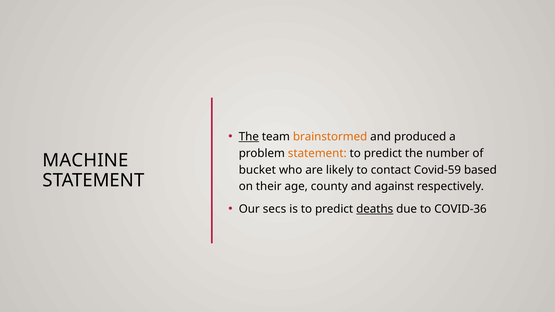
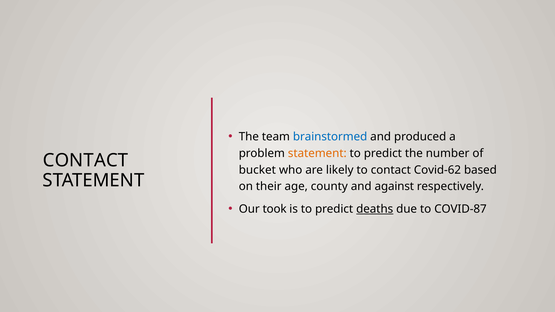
The underline: present -> none (249, 137)
brainstormed colour: orange -> blue (330, 137)
MACHINE: MACHINE -> CONTACT (85, 161)
Covid-59: Covid-59 -> Covid-62 (437, 170)
secs: secs -> took (275, 209)
COVID-36: COVID-36 -> COVID-87 (460, 209)
